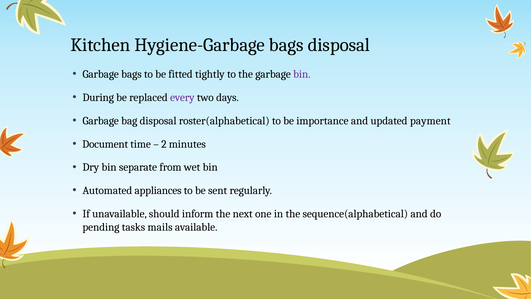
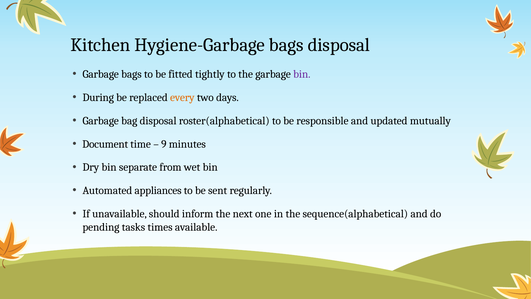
every colour: purple -> orange (182, 97)
importance: importance -> responsible (322, 121)
payment: payment -> mutually (430, 121)
2: 2 -> 9 (164, 144)
mails: mails -> times (160, 227)
